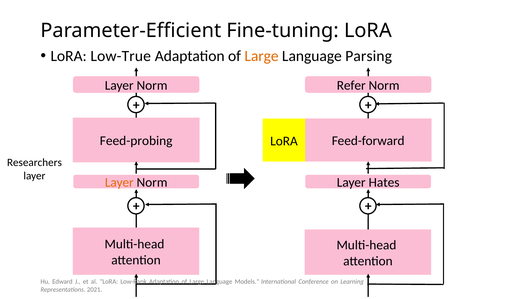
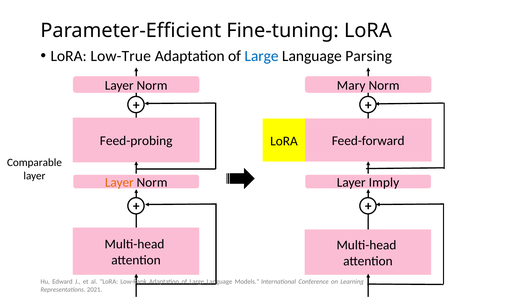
Large colour: orange -> blue (262, 56)
Refer: Refer -> Mary (351, 86)
Researchers: Researchers -> Comparable (34, 163)
Hates: Hates -> Imply (384, 183)
